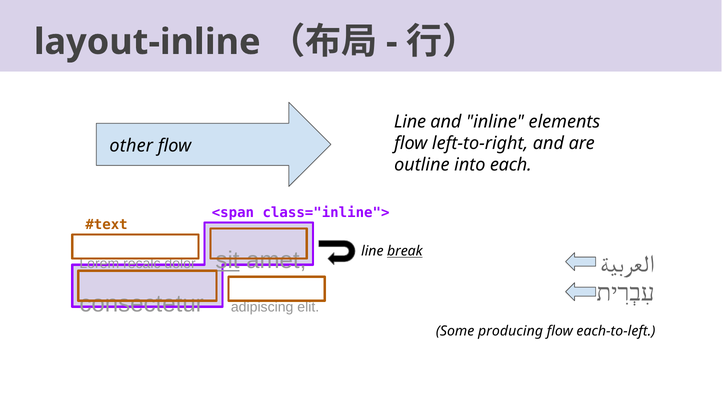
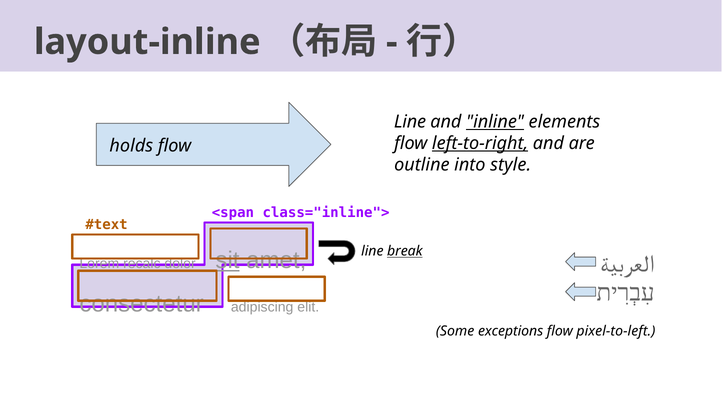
inline underline: none -> present (495, 122)
left-to-right underline: none -> present (480, 143)
other: other -> holds (131, 146)
each: each -> style (511, 165)
producing: producing -> exceptions (511, 331)
each-to-left: each-to-left -> pixel-to-left (616, 331)
